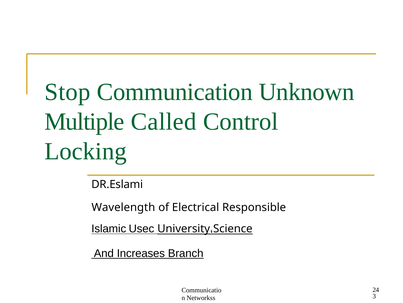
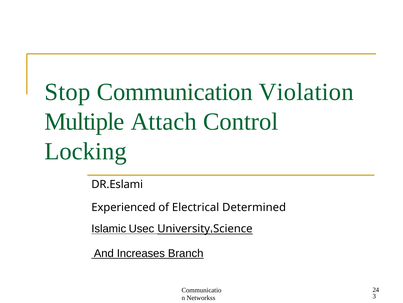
Unknown: Unknown -> Violation (306, 92)
Called: Called -> Attach (164, 121)
Wavelength: Wavelength -> Experienced (123, 207)
Responsible: Responsible -> Determined (254, 207)
